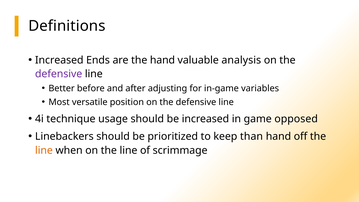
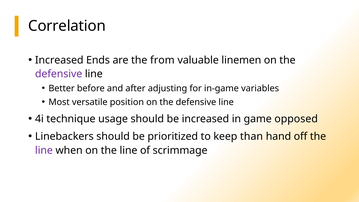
Definitions: Definitions -> Correlation (67, 26)
the hand: hand -> from (162, 60)
analysis: analysis -> linemen (241, 60)
line colour: orange -> purple (44, 150)
